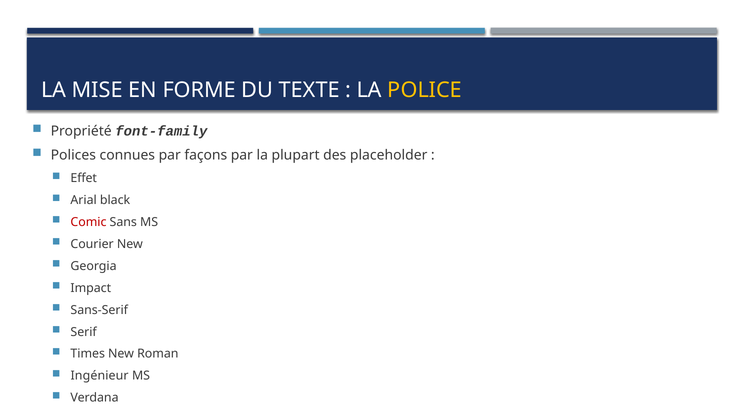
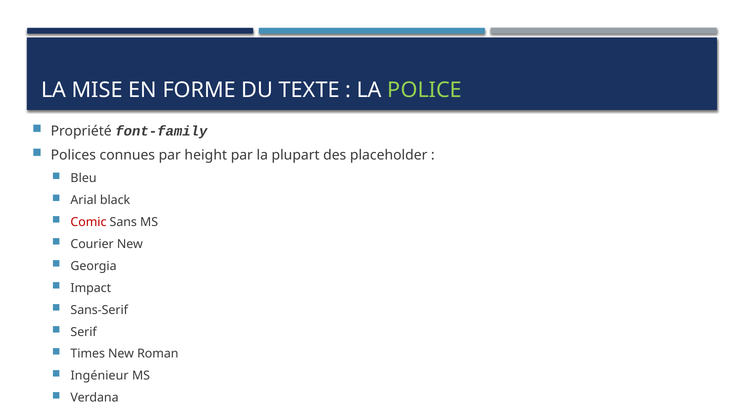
POLICE colour: yellow -> light green (425, 90)
façons: façons -> height (206, 156)
Effet: Effet -> Bleu (84, 178)
